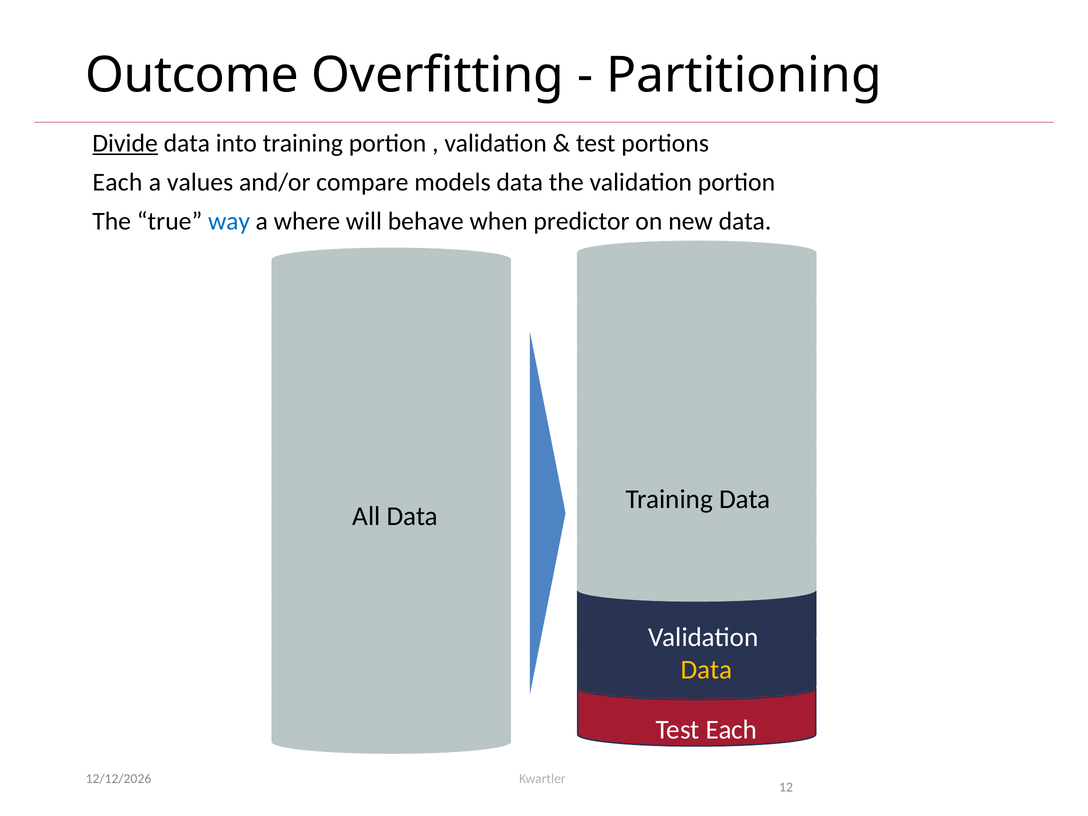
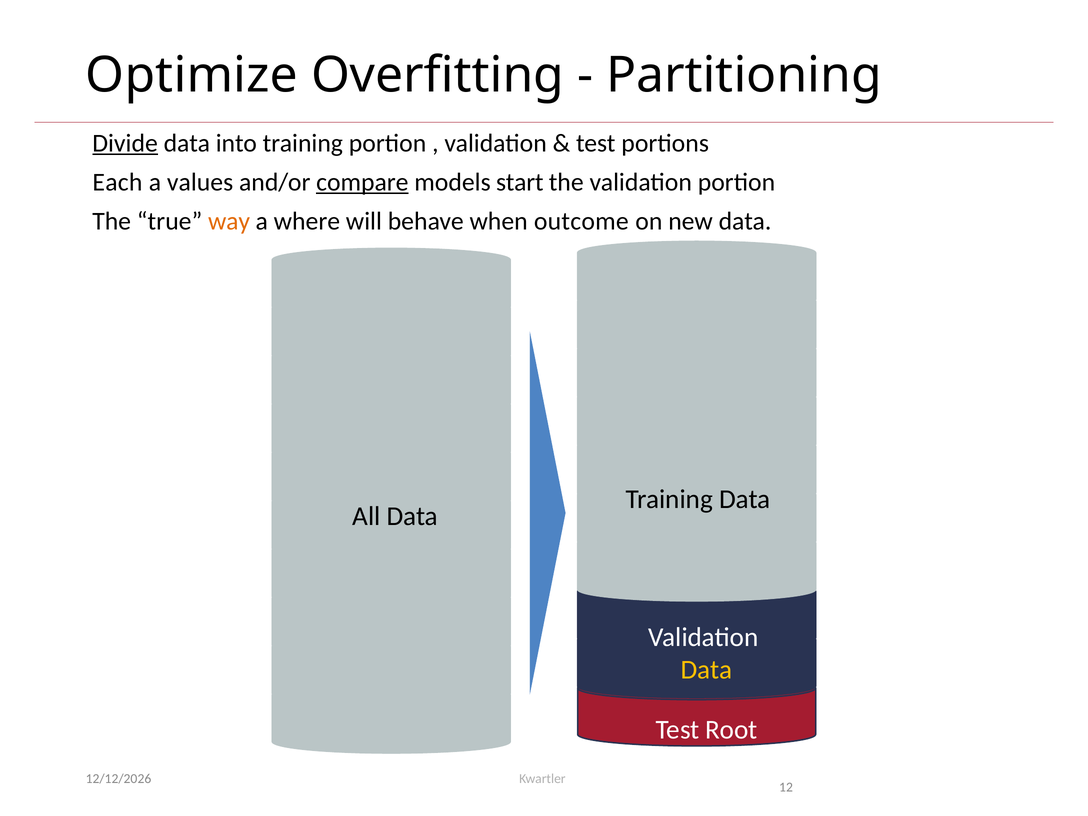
Outcome: Outcome -> Optimize (192, 75)
compare underline: none -> present (362, 182)
models data: data -> start (520, 182)
way colour: blue -> orange (229, 221)
predictor: predictor -> outcome (581, 221)
Test Each: Each -> Root (731, 730)
